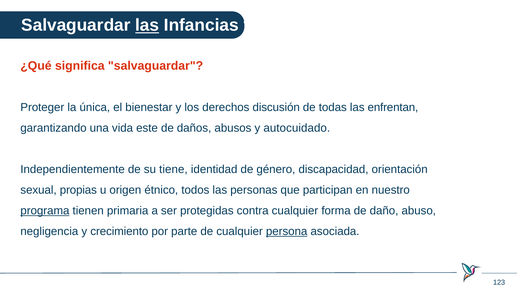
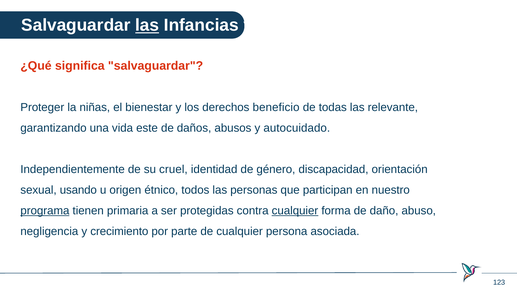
única: única -> niñas (95, 107)
discusión: discusión -> beneficio (276, 107)
enfrentan: enfrentan -> relevante (393, 107)
tiene: tiene -> cruel (173, 169)
propias: propias -> usando (78, 190)
cualquier underline: none -> present (295, 211)
persona underline: present -> none (287, 231)
